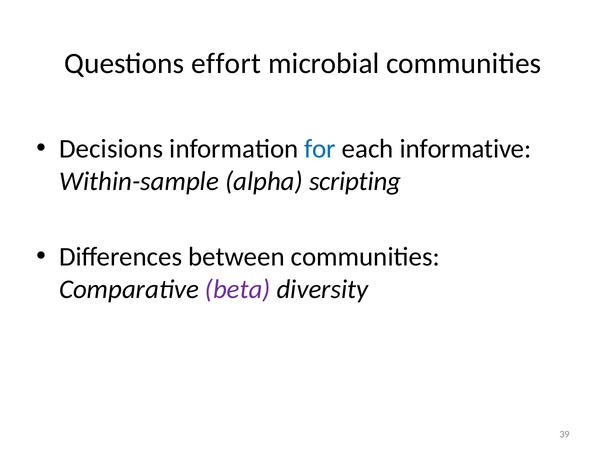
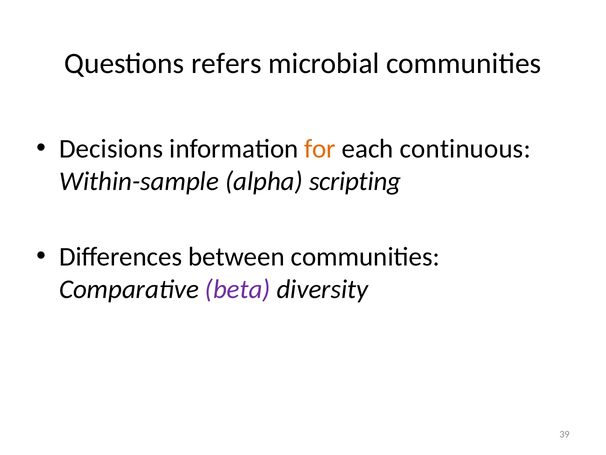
effort: effort -> refers (226, 63)
for colour: blue -> orange (320, 149)
informative: informative -> continuous (465, 149)
